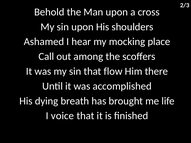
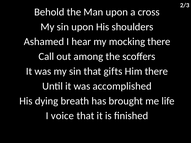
mocking place: place -> there (159, 42)
flow: flow -> gifts (113, 71)
